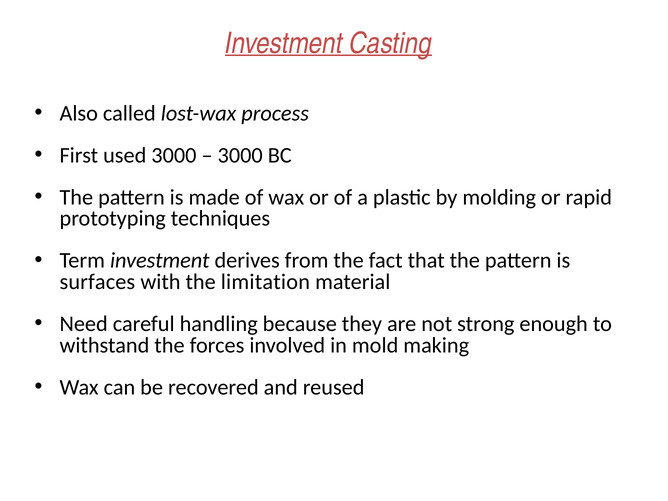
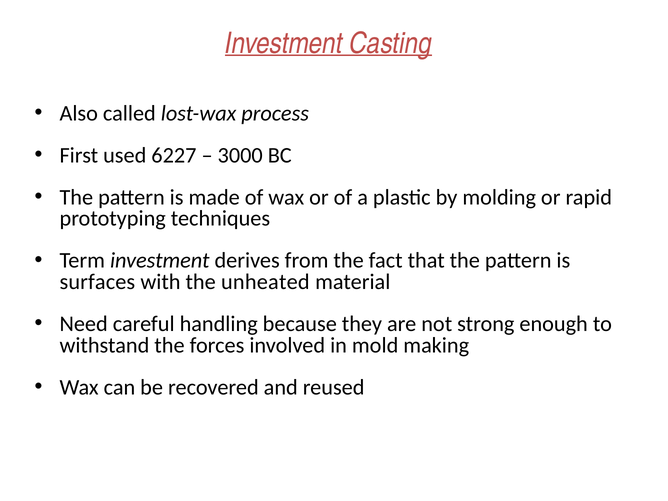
used 3000: 3000 -> 6227 (174, 155)
limitation: limitation -> unheated (265, 282)
